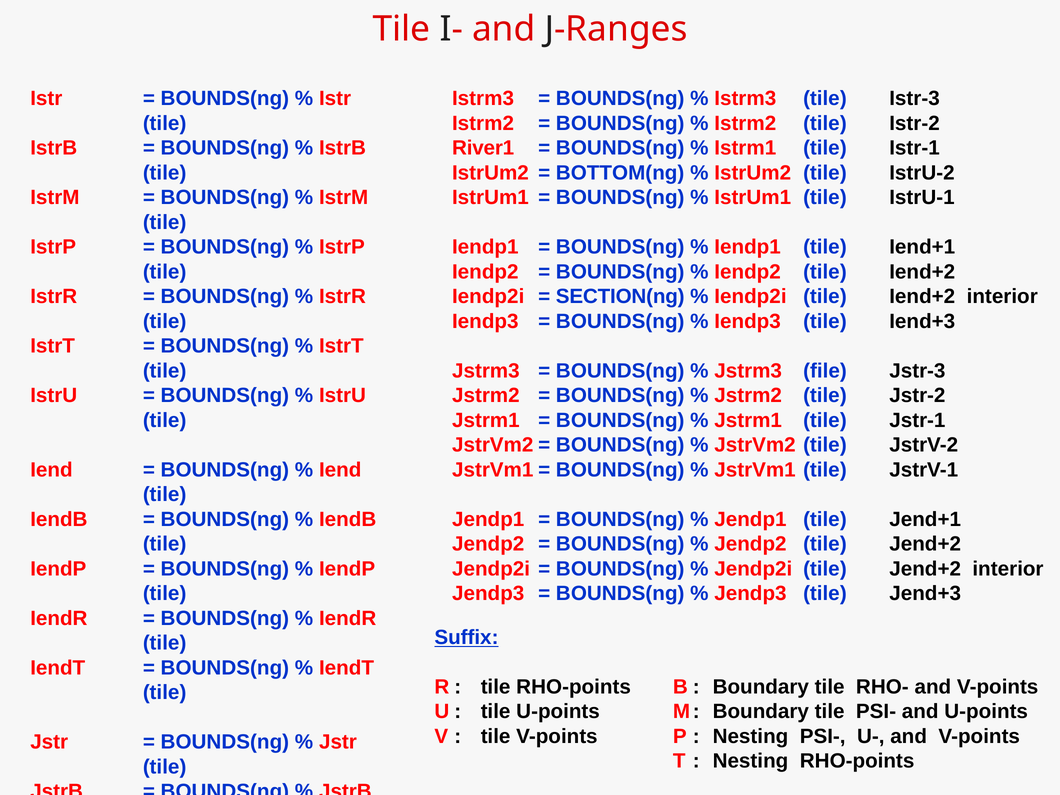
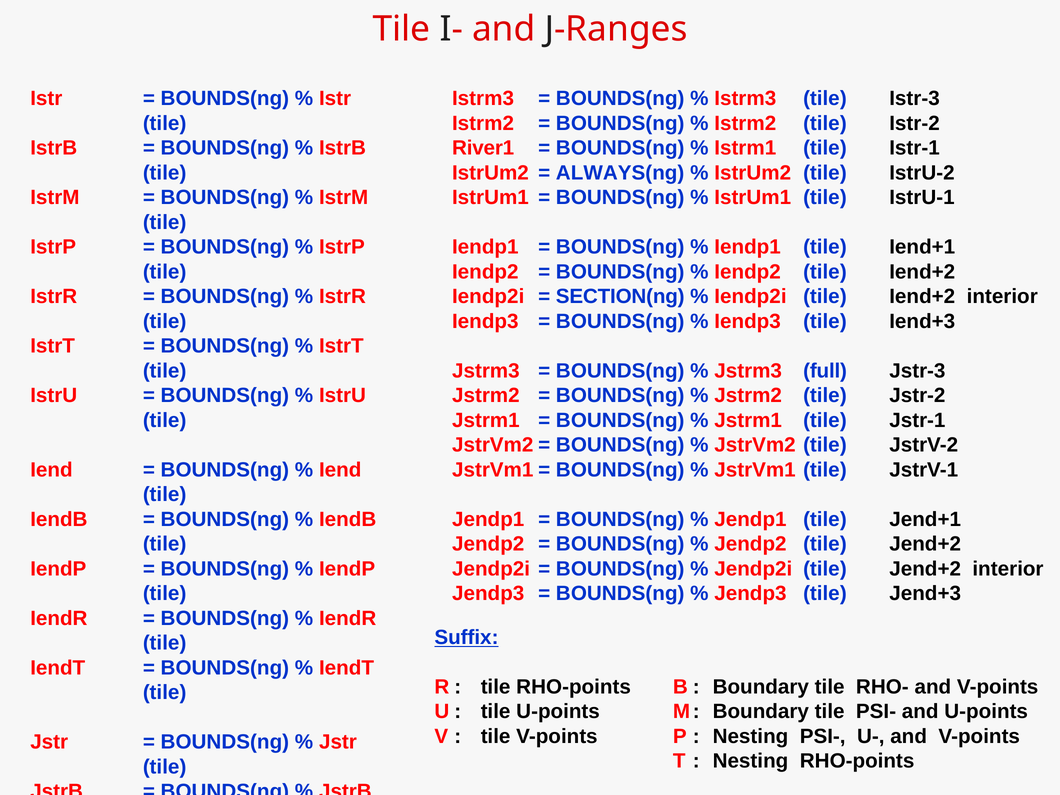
BOTTOM(ng: BOTTOM(ng -> ALWAYS(ng (620, 173)
file: file -> full (825, 371)
